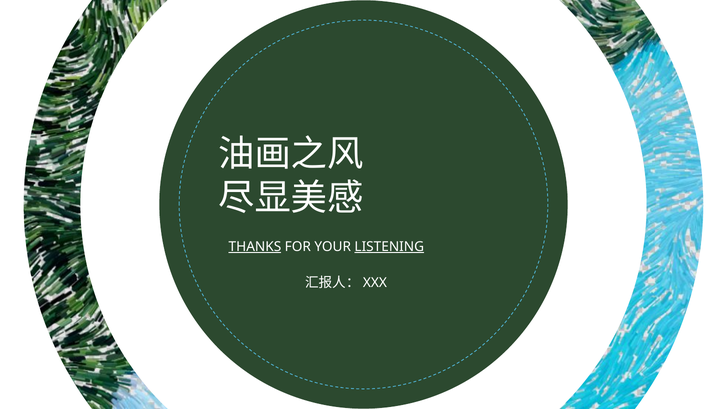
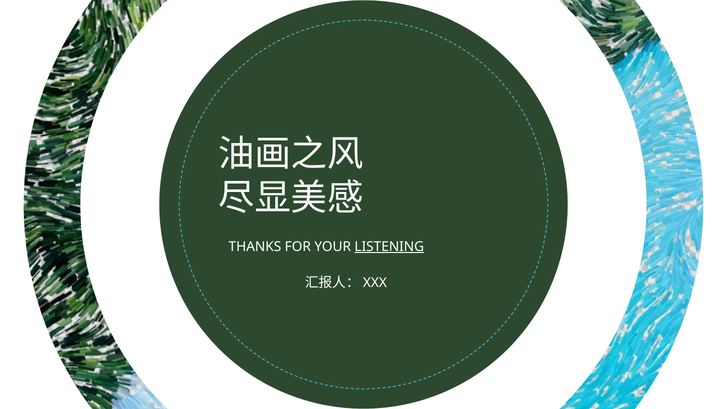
THANKS underline: present -> none (255, 247)
